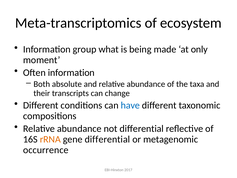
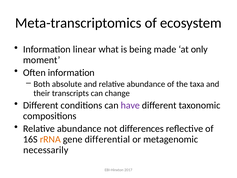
group: group -> linear (85, 49)
have colour: blue -> purple (130, 105)
not differential: differential -> differences (142, 128)
occurrence: occurrence -> necessarily (46, 150)
